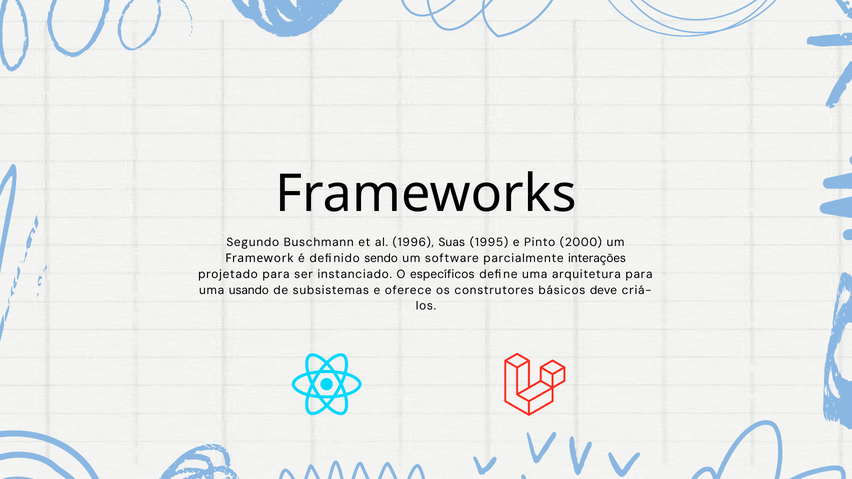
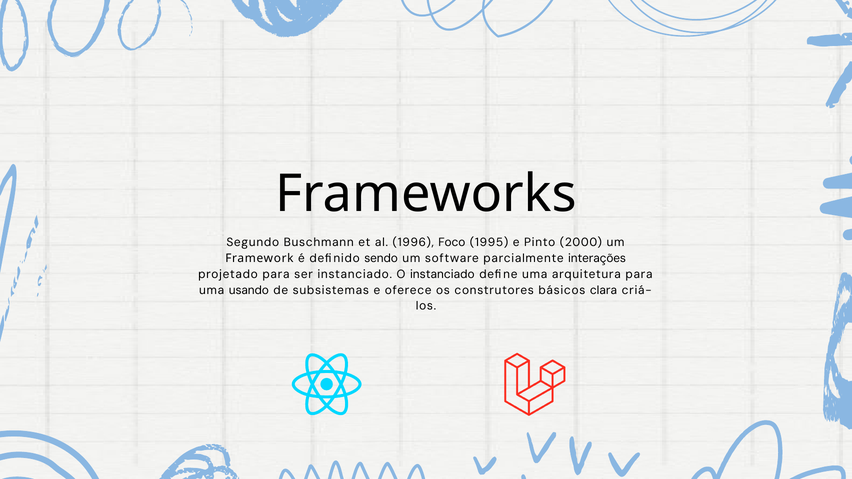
Suas: Suas -> Foco (452, 242)
O específicos: específicos -> instanciado (442, 274)
deve: deve -> clara (603, 290)
